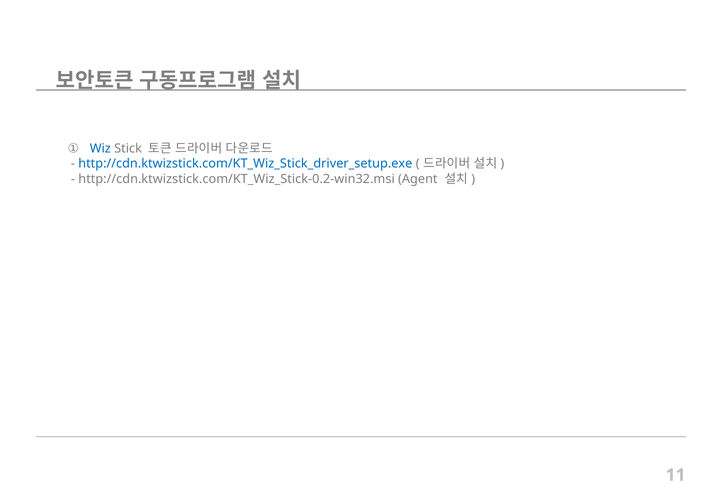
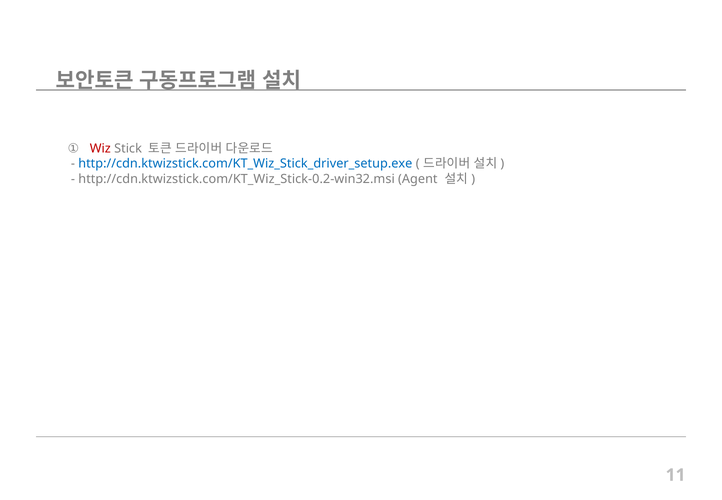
Wiz colour: blue -> red (100, 148)
